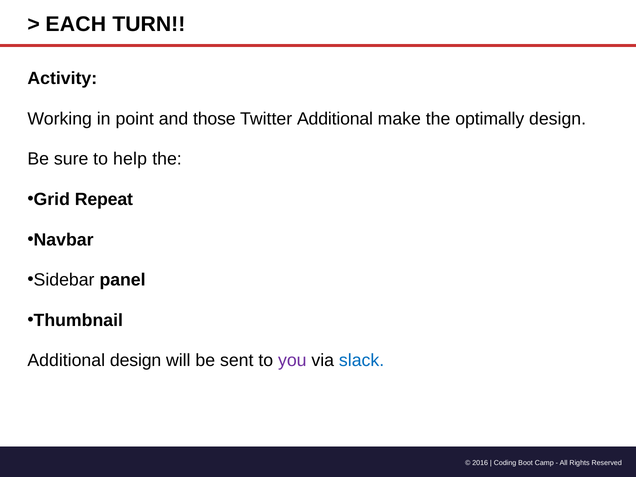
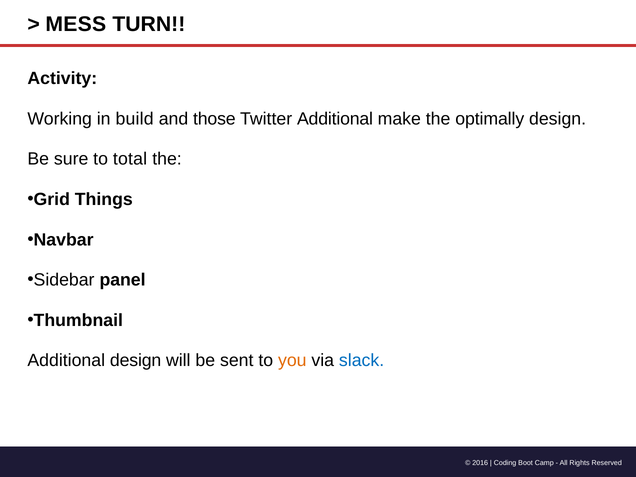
EACH: EACH -> MESS (76, 24)
point: point -> build (135, 119)
help: help -> total (130, 159)
Repeat: Repeat -> Things (104, 199)
you colour: purple -> orange (292, 361)
